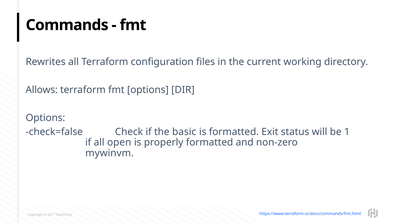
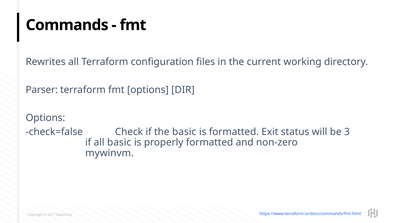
Allows: Allows -> Parser (42, 90)
1: 1 -> 3 (347, 132)
all open: open -> basic (119, 143)
